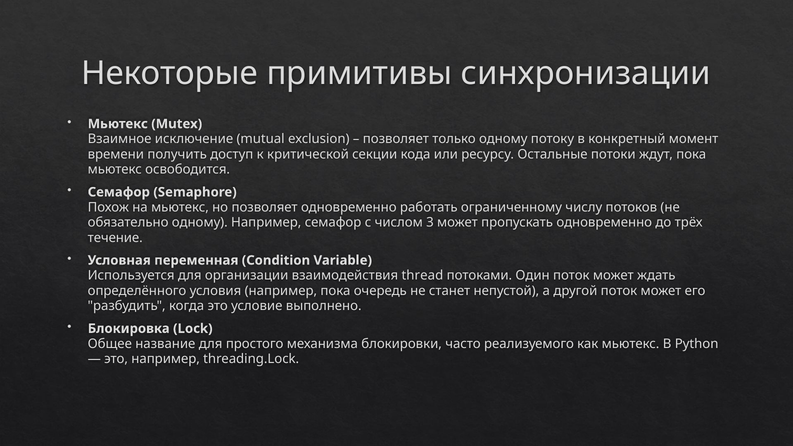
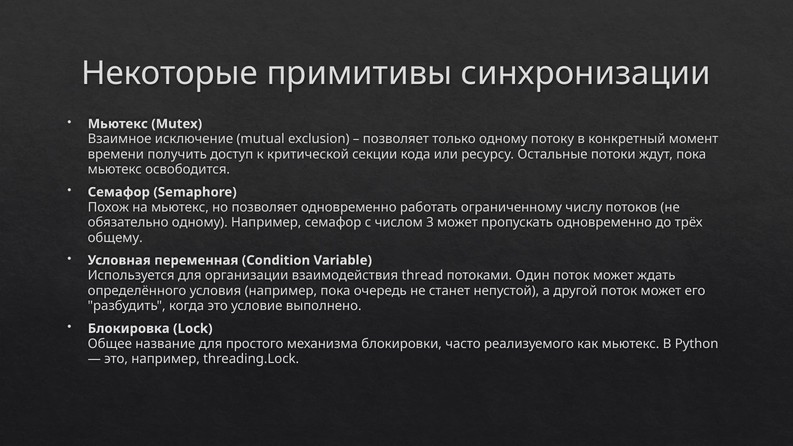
течение: течение -> общему (115, 238)
